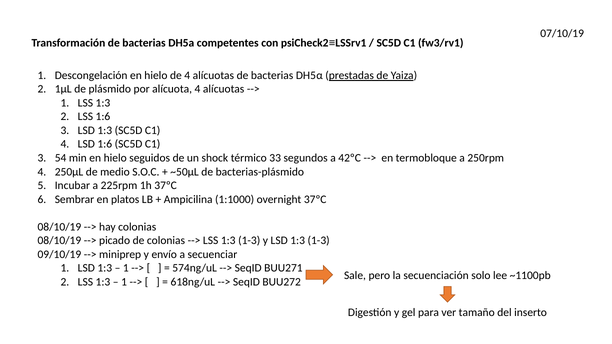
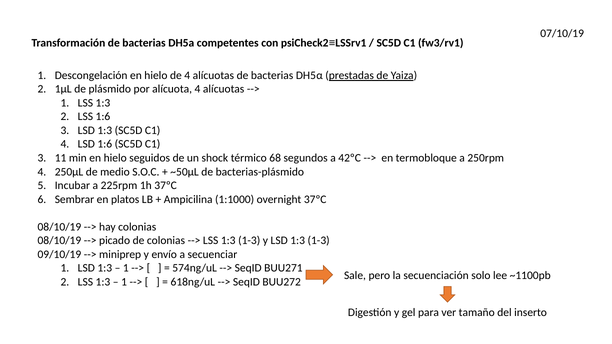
54: 54 -> 11 (61, 158)
33: 33 -> 68 (275, 158)
